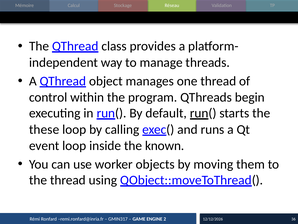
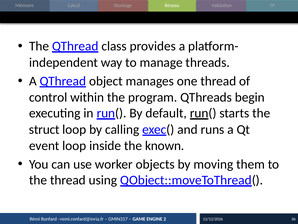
these: these -> struct (44, 129)
